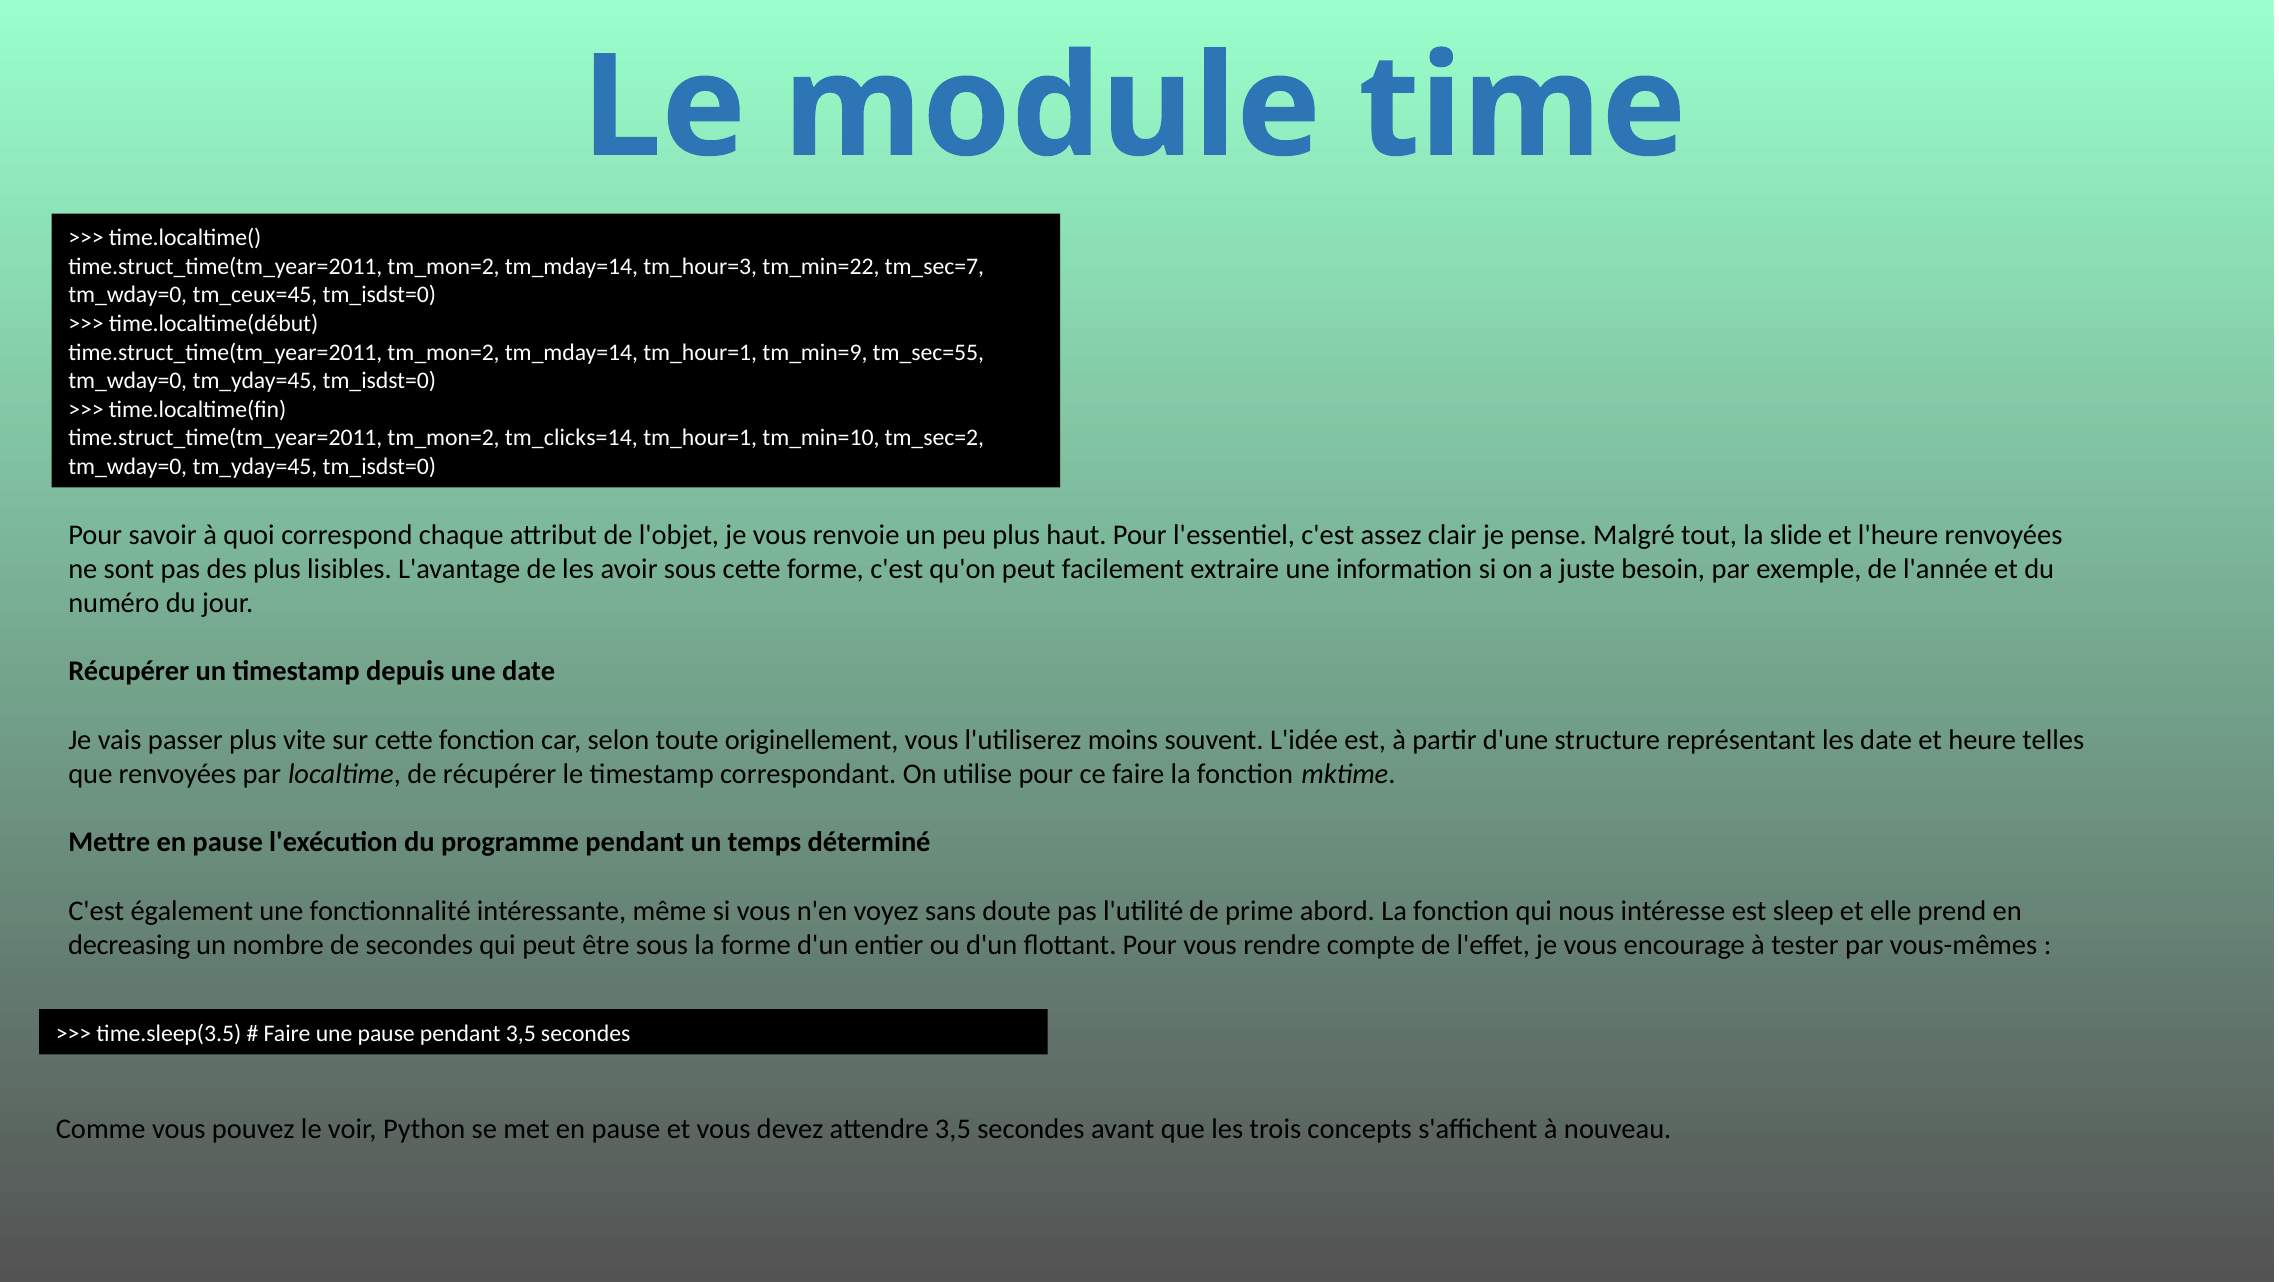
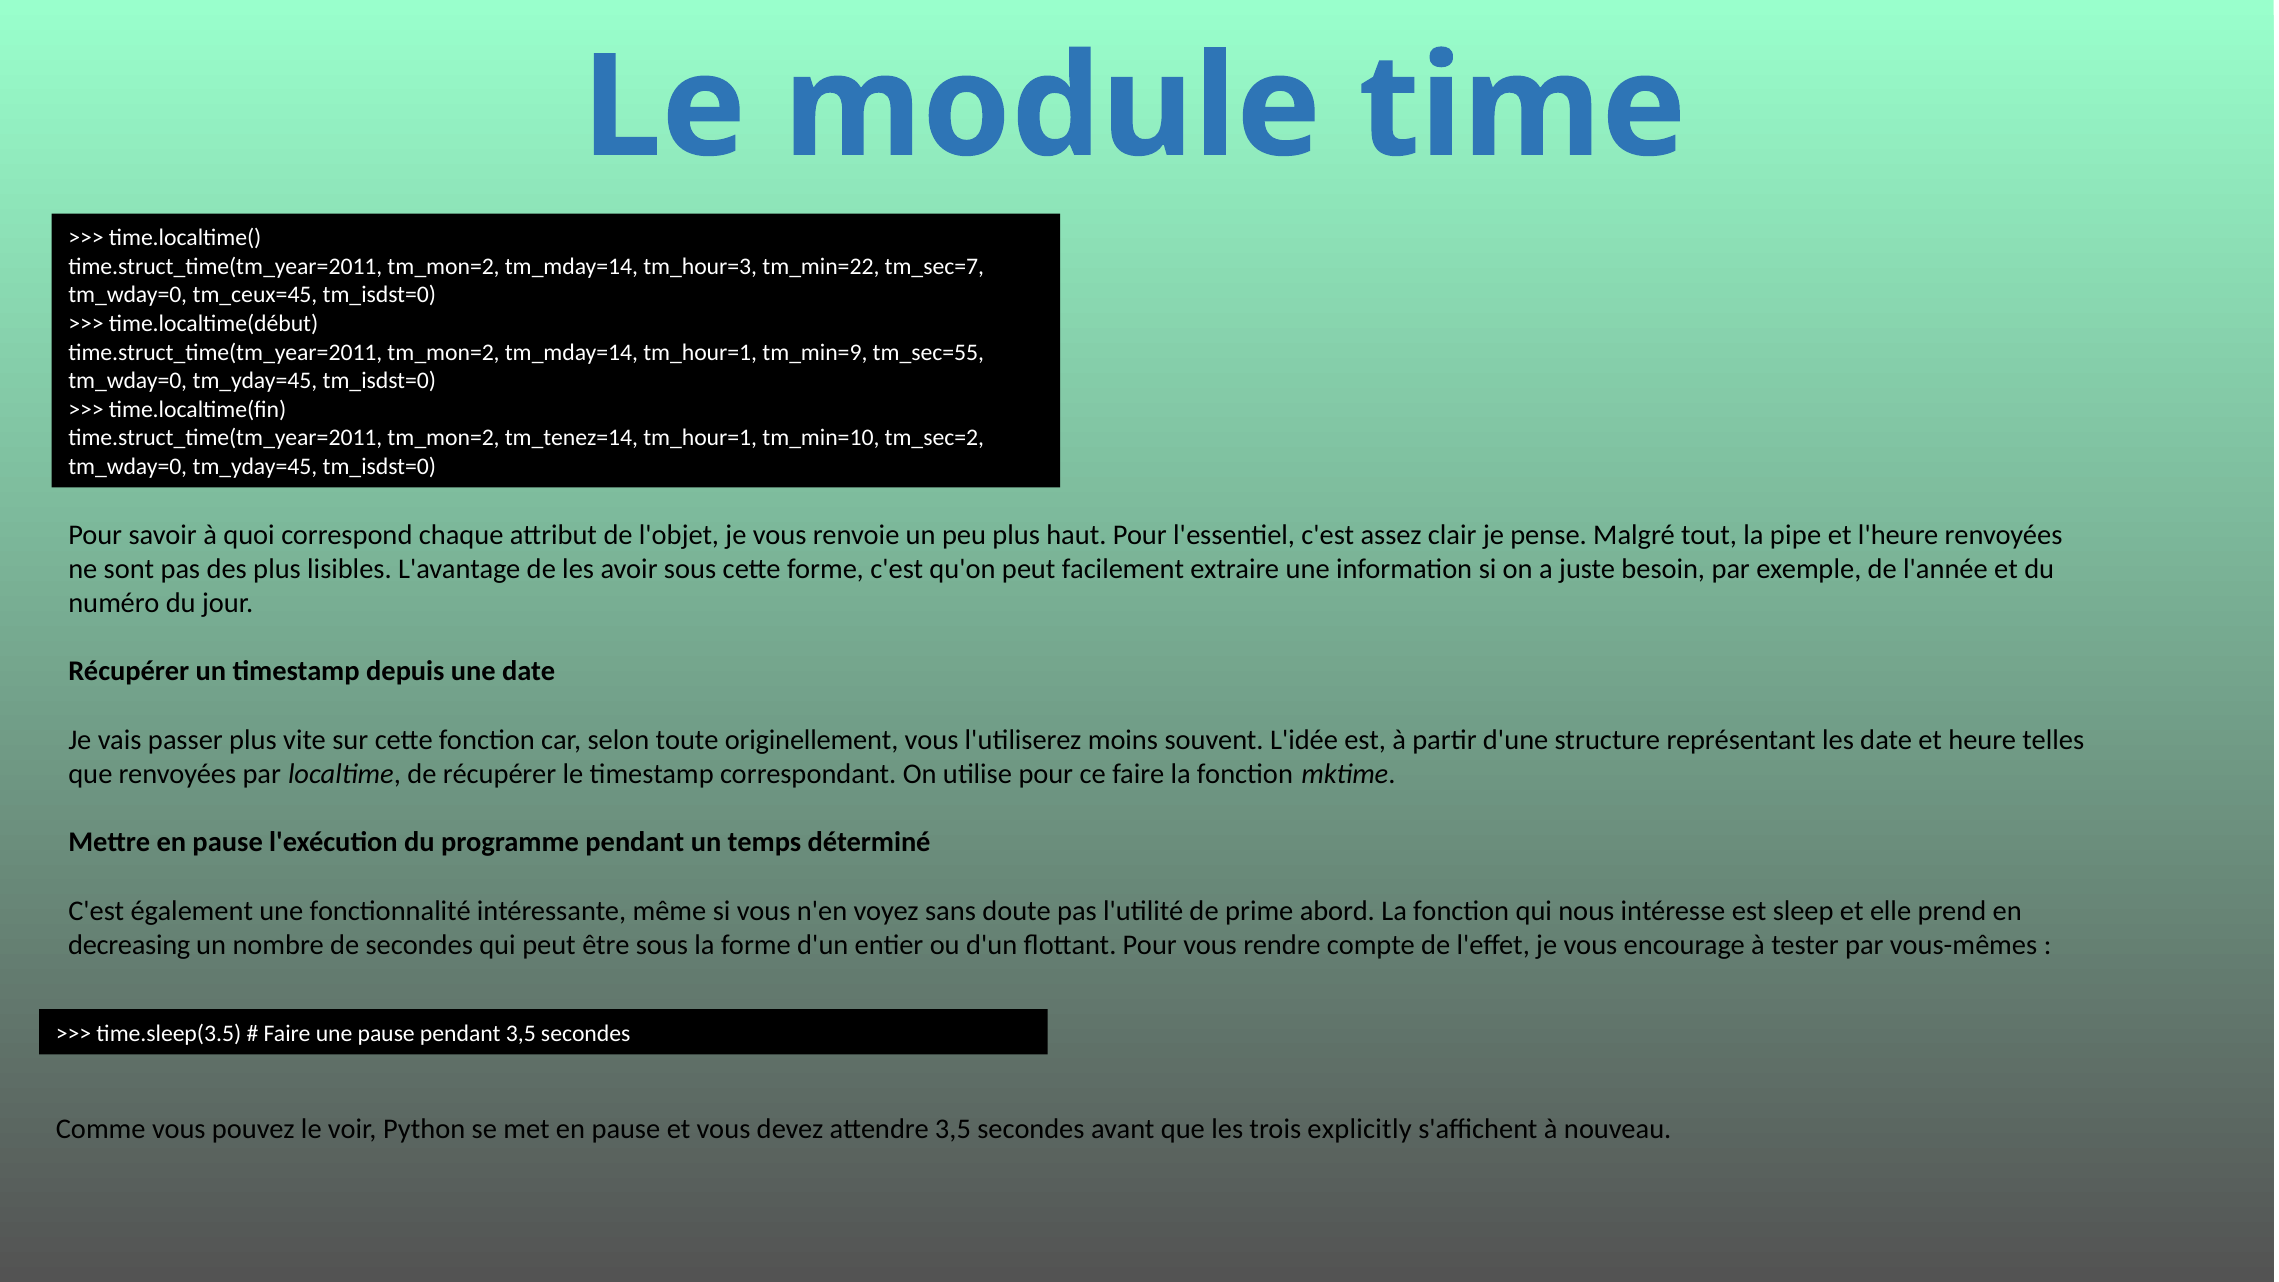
tm_clicks=14: tm_clicks=14 -> tm_tenez=14 (571, 438)
slide: slide -> pipe (1796, 535)
concepts: concepts -> explicitly (1360, 1129)
